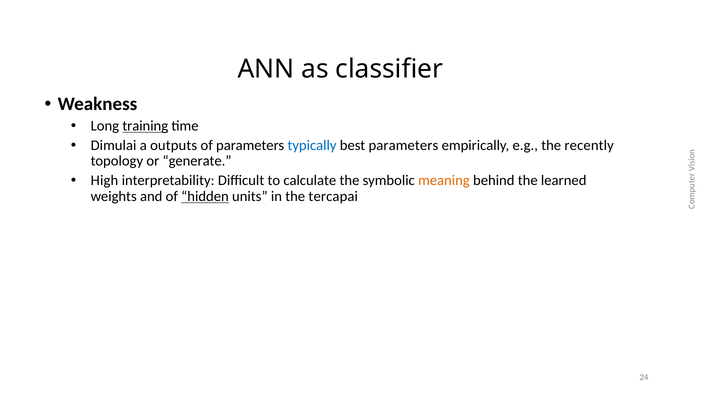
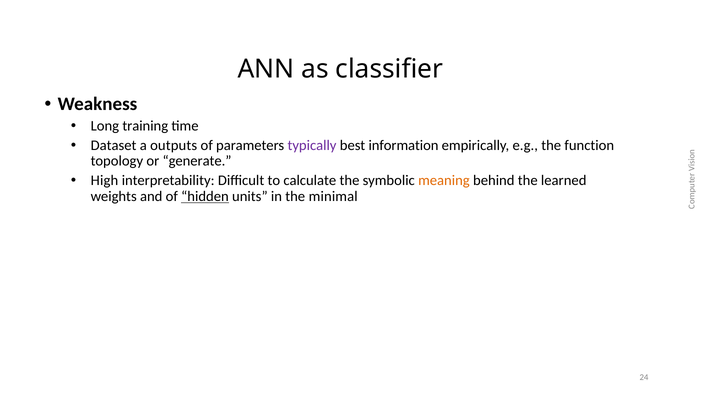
training underline: present -> none (145, 126)
Dimulai: Dimulai -> Dataset (114, 145)
typically colour: blue -> purple (312, 145)
best parameters: parameters -> information (404, 145)
recently: recently -> function (589, 145)
tercapai: tercapai -> minimal (333, 196)
